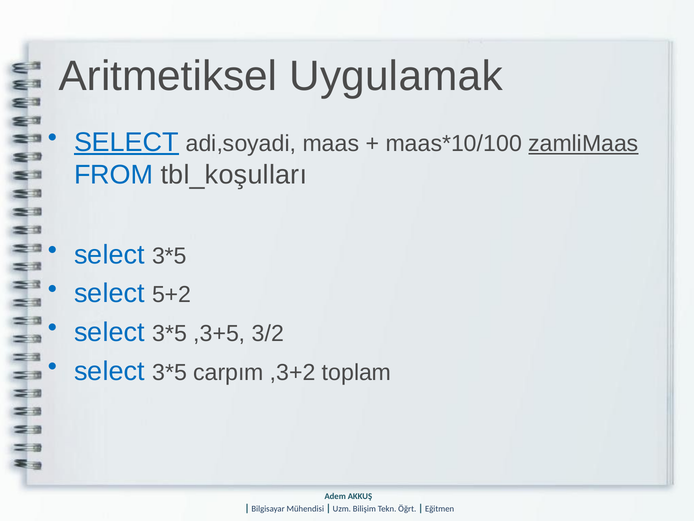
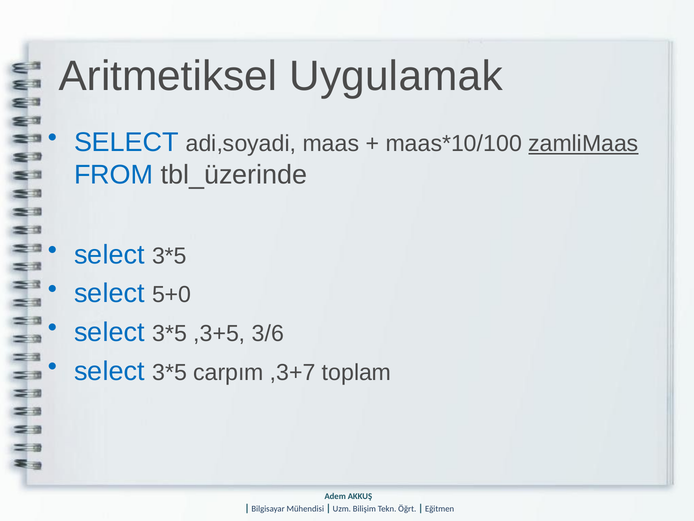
SELECT underline: present -> none (126, 142)
tbl_koşulları: tbl_koşulları -> tbl_üzerinde (234, 175)
5+2: 5+2 -> 5+0 (172, 295)
3/2: 3/2 -> 3/6 (268, 333)
,3+2: ,3+2 -> ,3+7 (293, 372)
